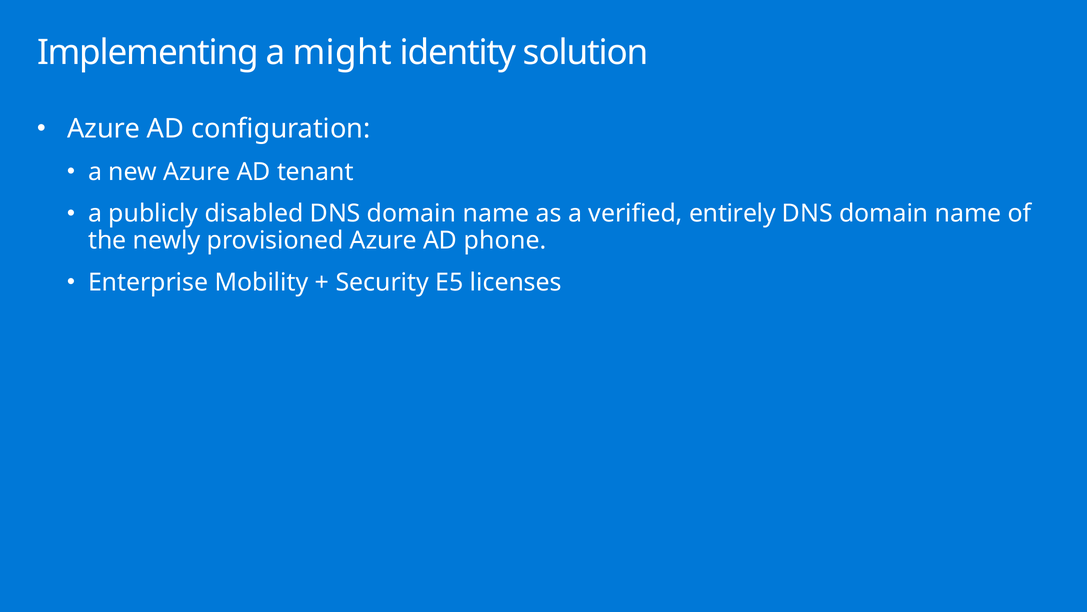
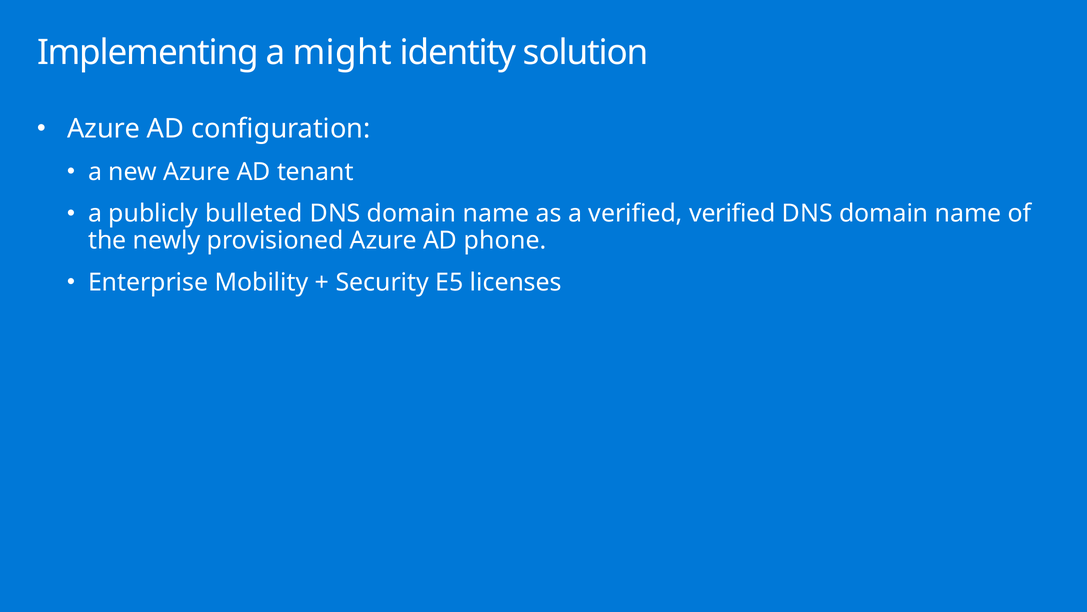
disabled: disabled -> bulleted (254, 214)
verified entirely: entirely -> verified (732, 214)
